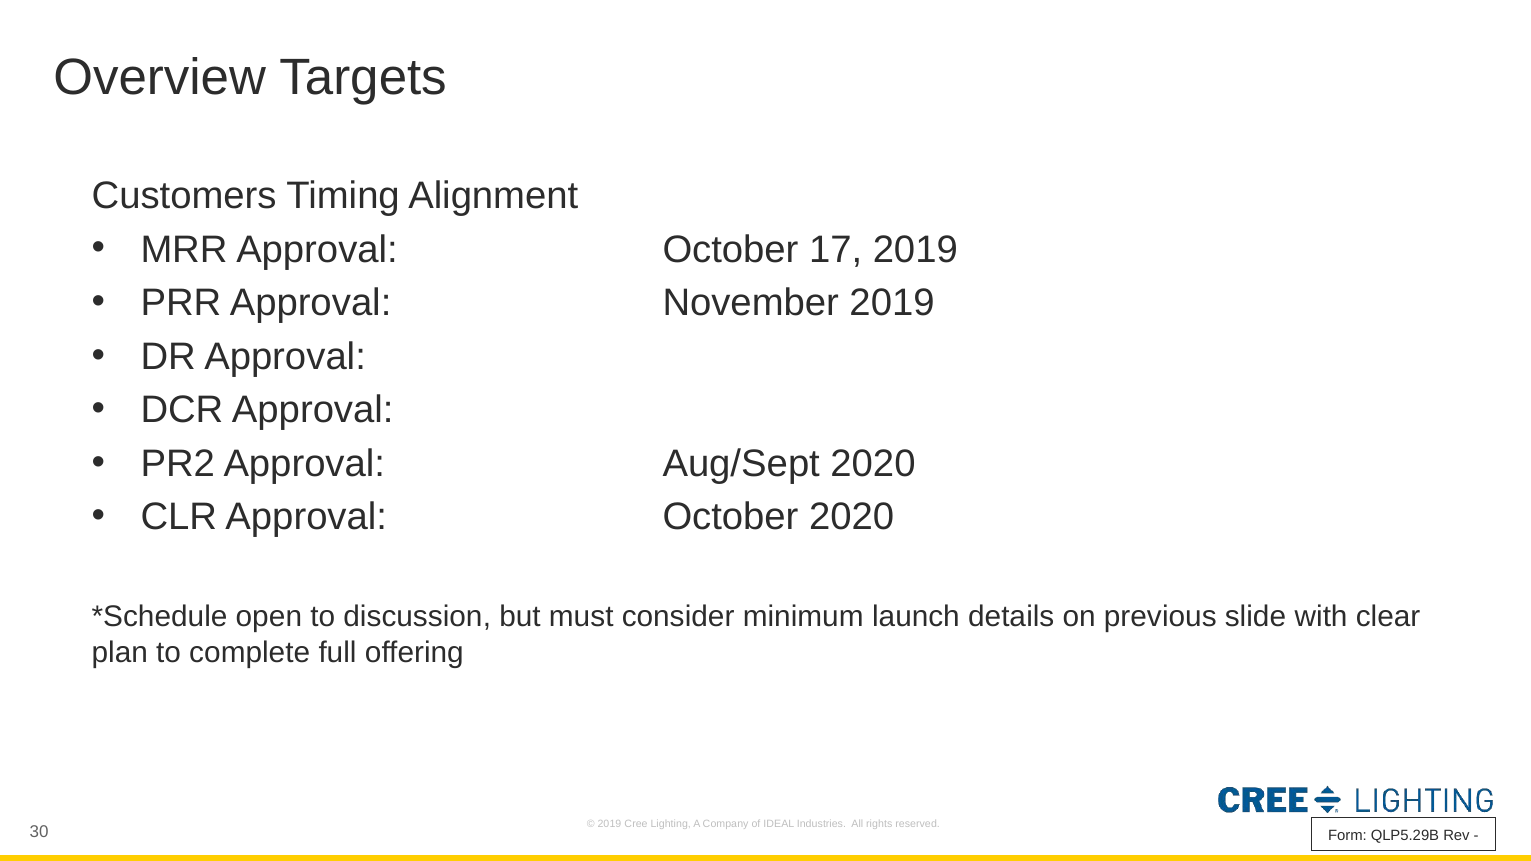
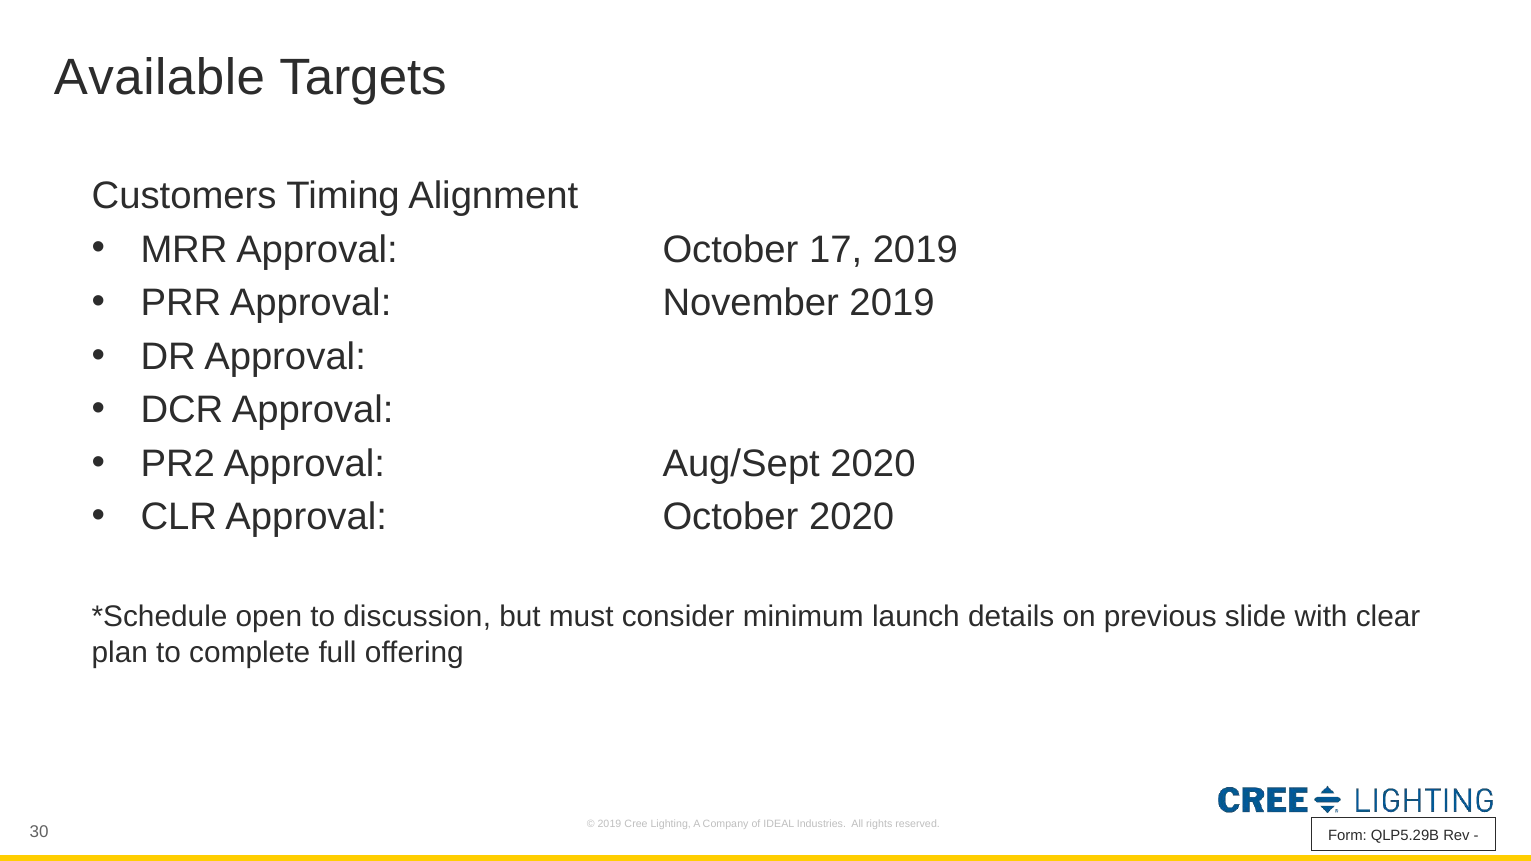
Overview: Overview -> Available (159, 77)
